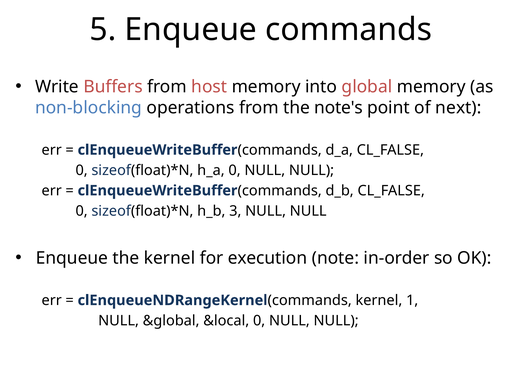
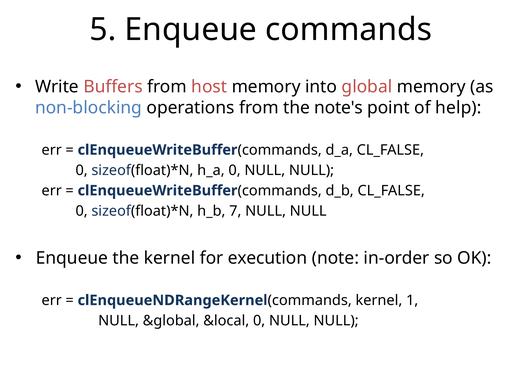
next: next -> help (458, 108)
3: 3 -> 7 (235, 211)
